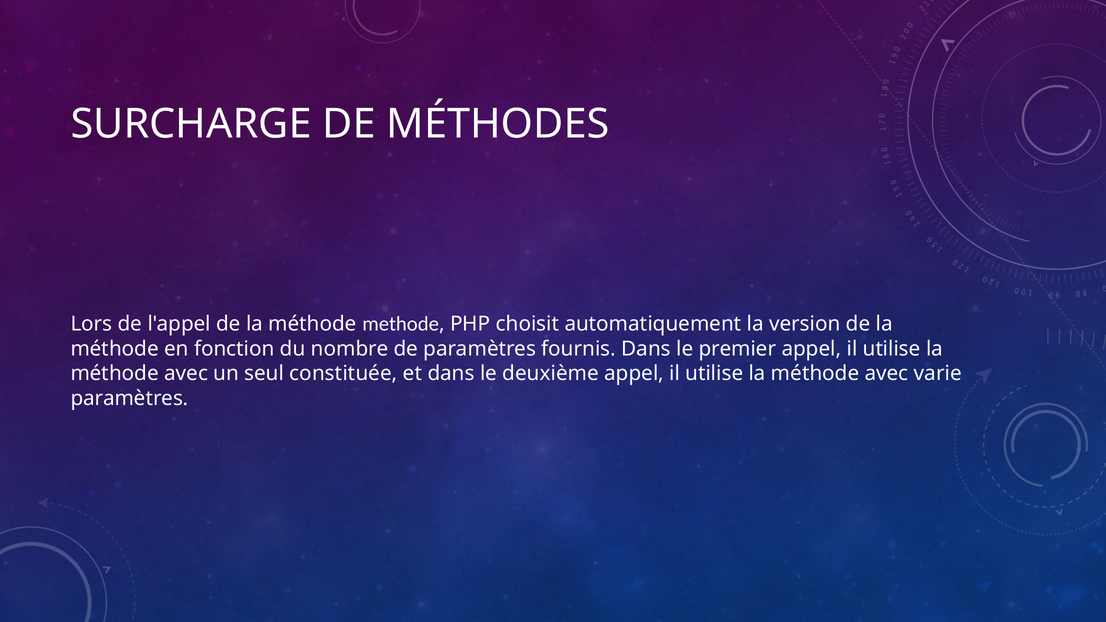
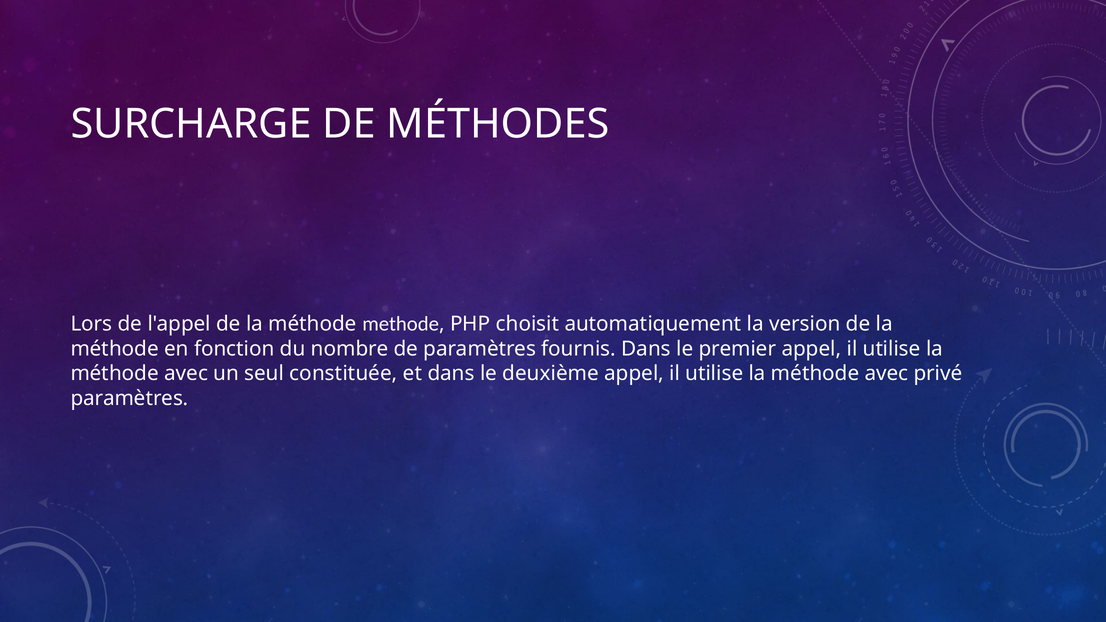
varie: varie -> privé (938, 374)
